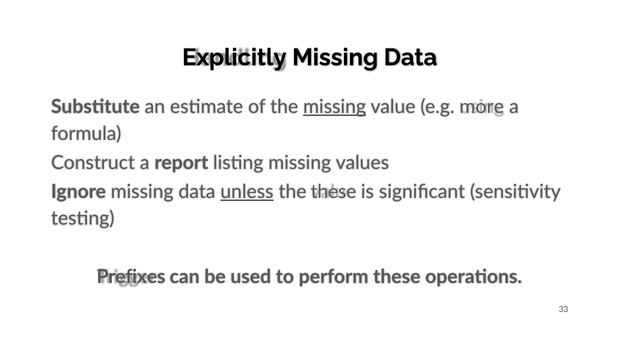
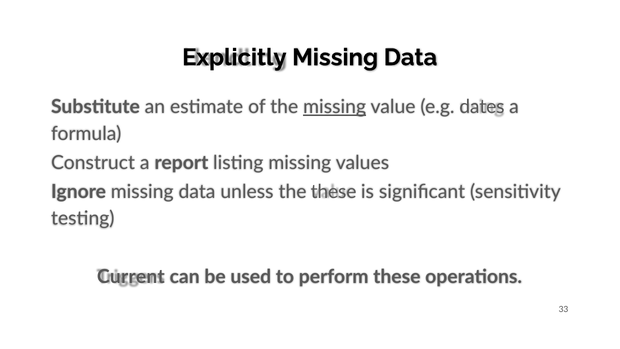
more: more -> dates (482, 107)
unless underline: present -> none (247, 192)
Prefixes: Prefixes -> Current (131, 277)
